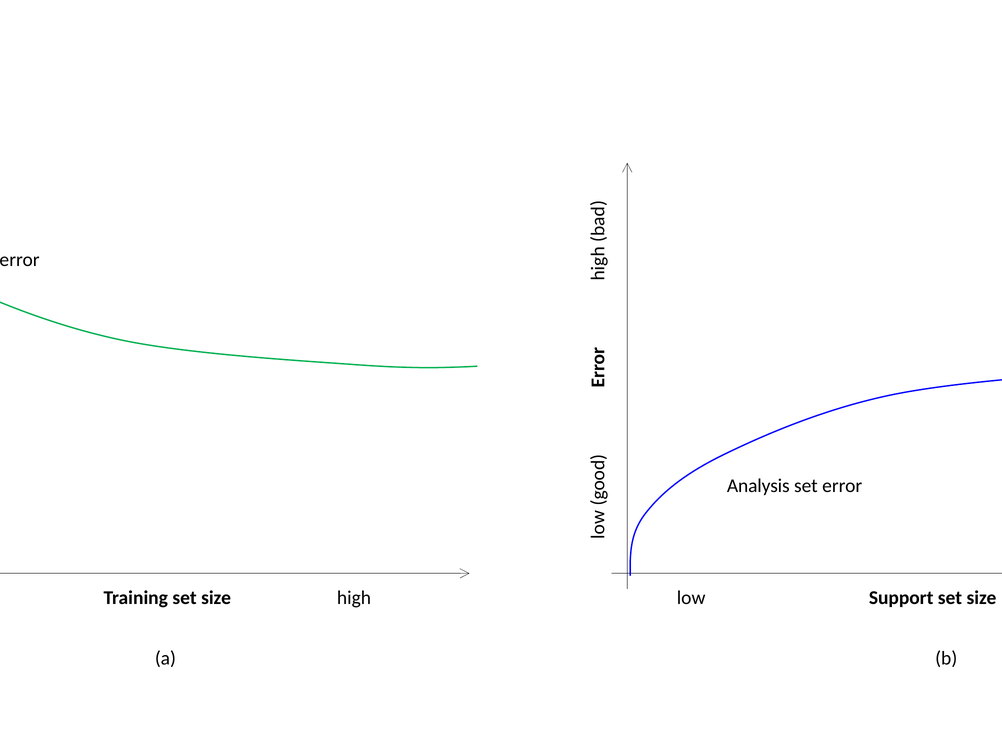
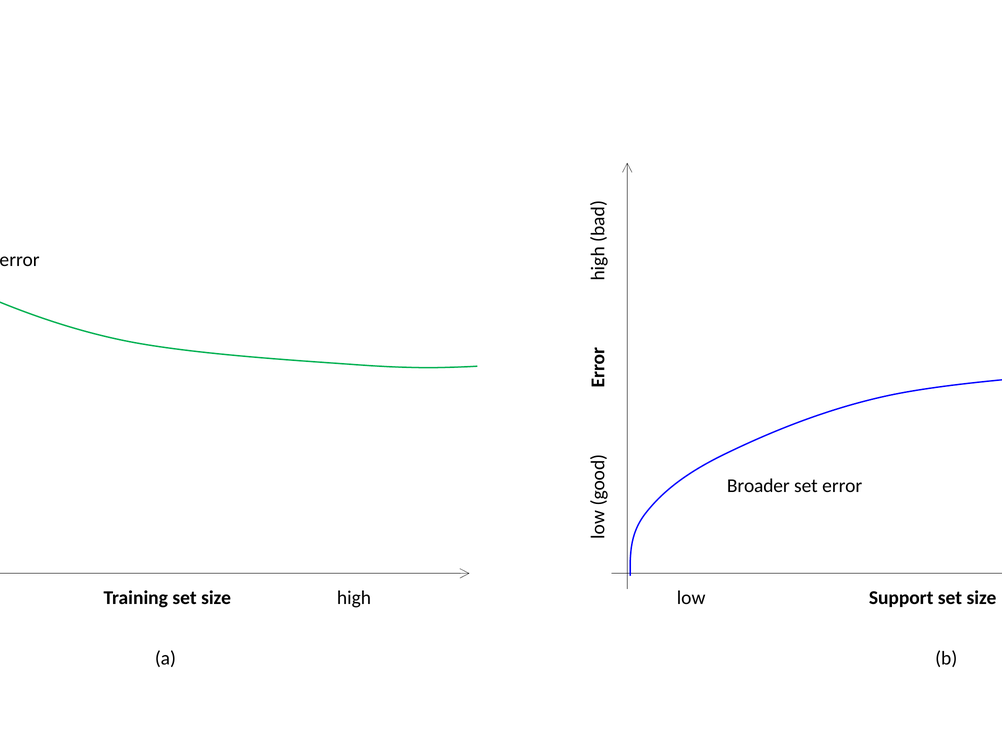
Analysis: Analysis -> Broader (758, 486)
